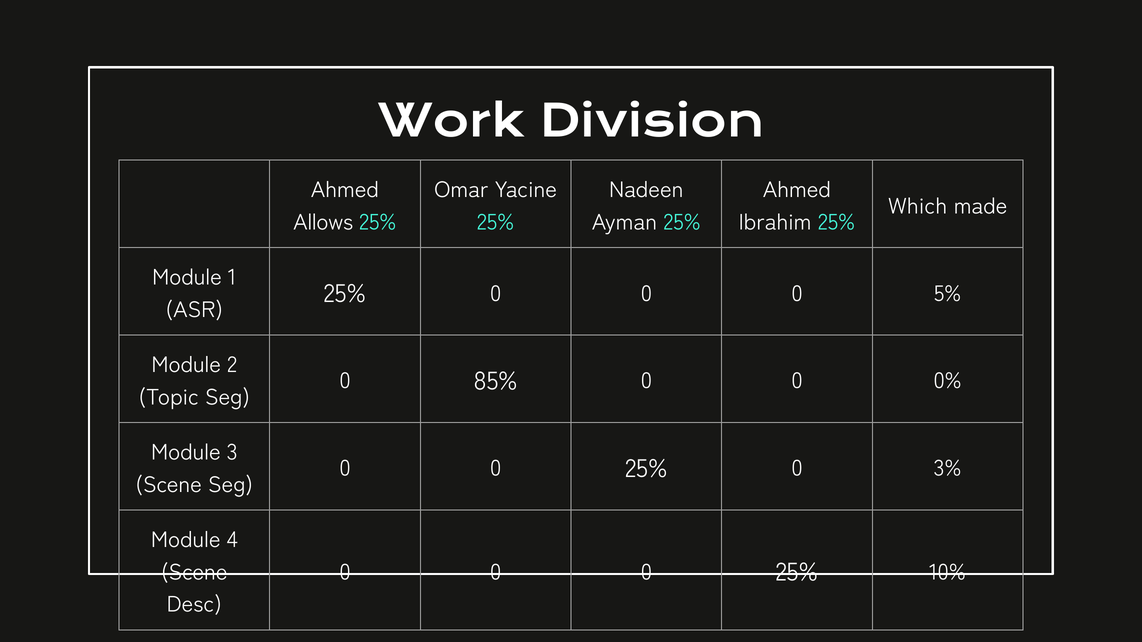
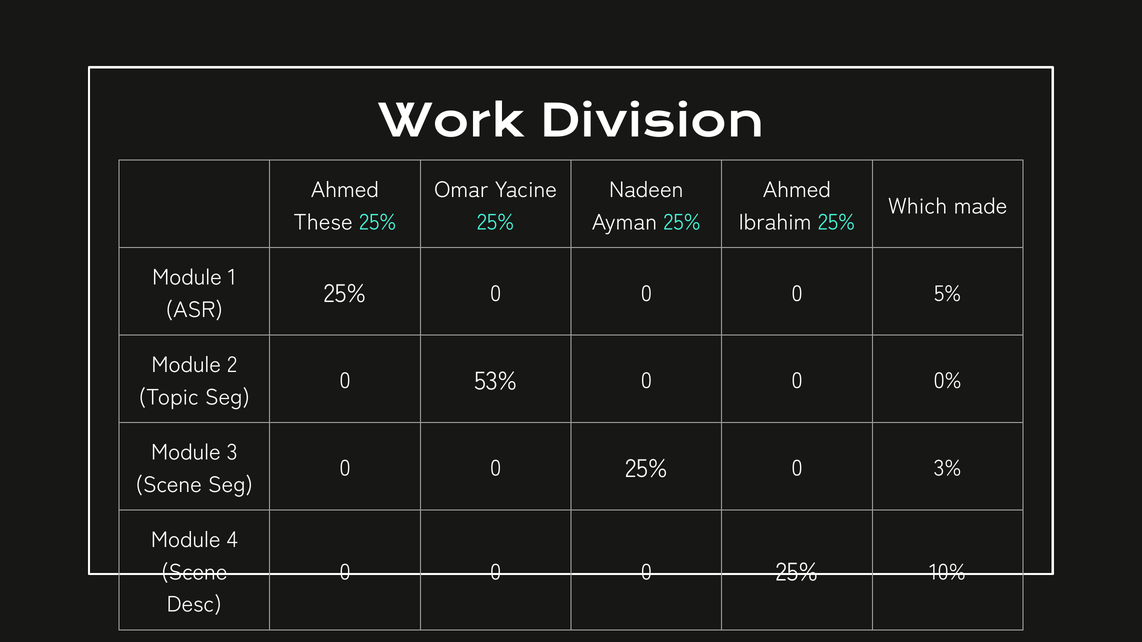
Allows: Allows -> These (323, 223)
85%: 85% -> 53% (496, 382)
